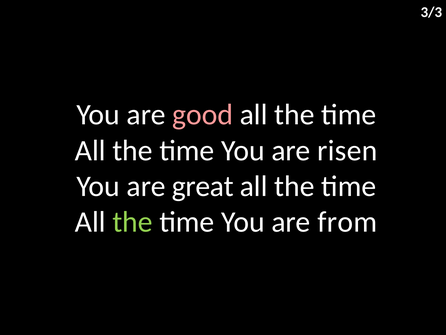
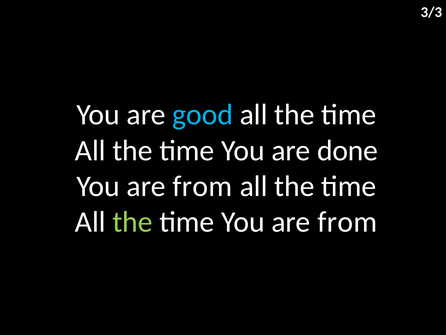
good colour: pink -> light blue (203, 115)
risen: risen -> done (348, 150)
great: great -> from (202, 186)
